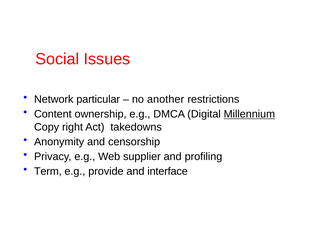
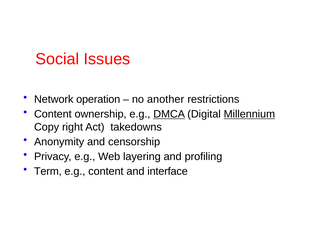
particular: particular -> operation (98, 99)
DMCA underline: none -> present (169, 114)
supplier: supplier -> layering (142, 156)
e.g provide: provide -> content (106, 171)
